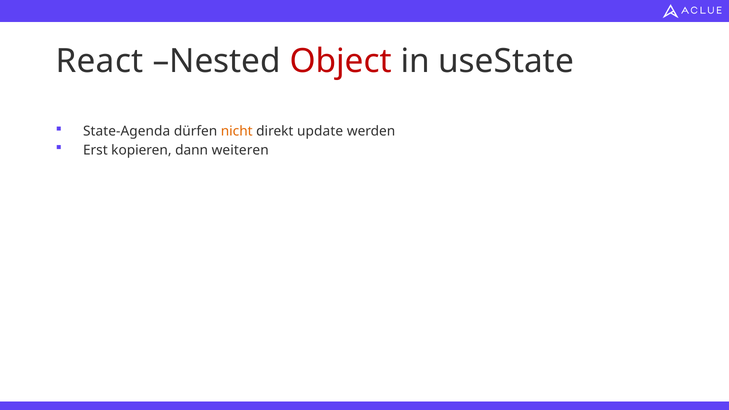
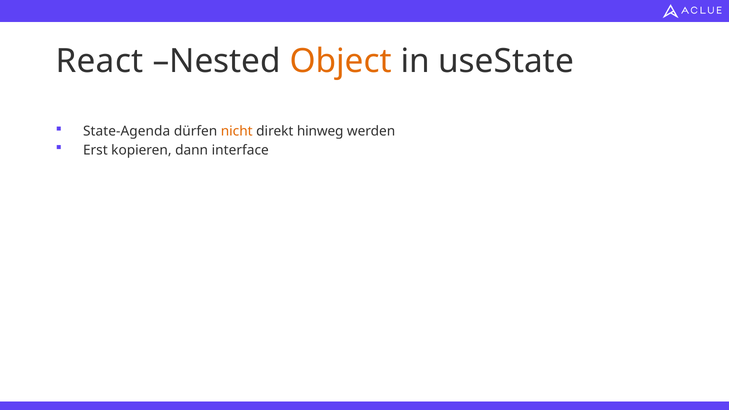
Object colour: red -> orange (341, 61)
update: update -> hinweg (320, 131)
weiteren: weiteren -> interface (240, 150)
